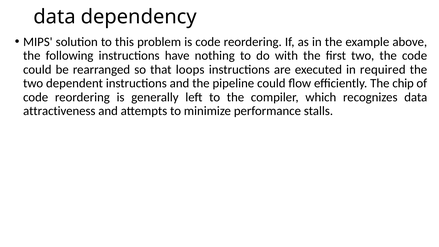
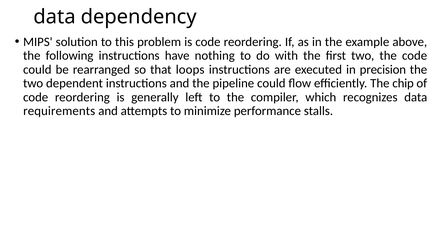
required: required -> precision (383, 70)
attractiveness: attractiveness -> requirements (59, 111)
